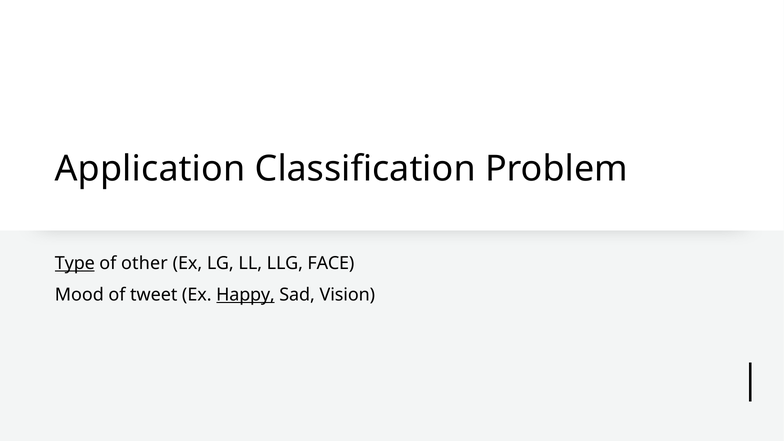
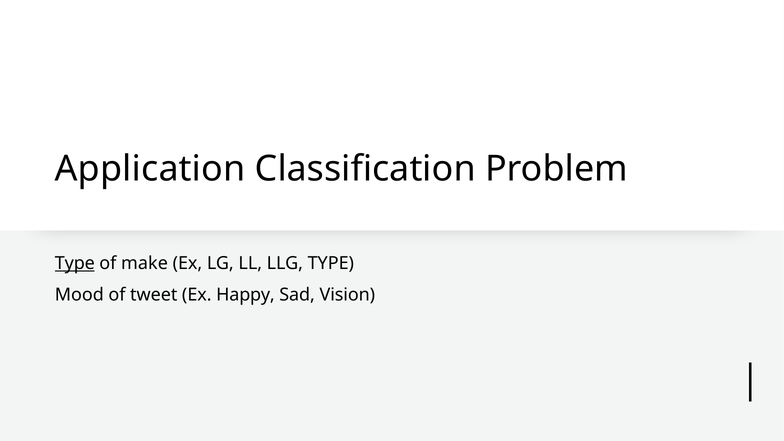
other: other -> make (144, 263)
LLG FACE: FACE -> TYPE (331, 263)
Happy underline: present -> none (246, 295)
